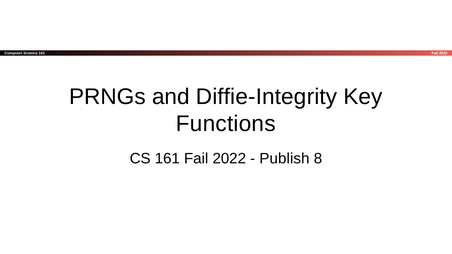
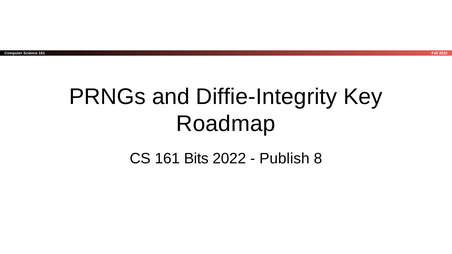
Functions: Functions -> Roadmap (226, 124)
Fail: Fail -> Bits (196, 159)
